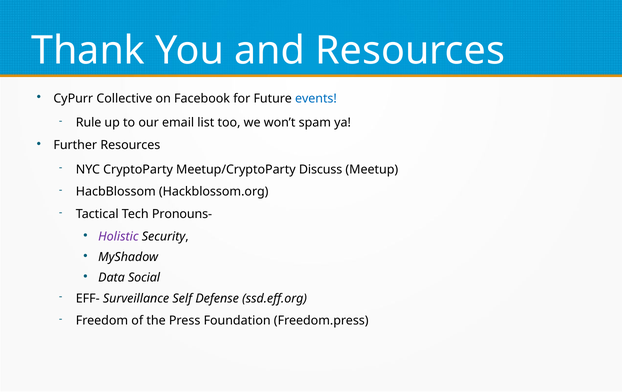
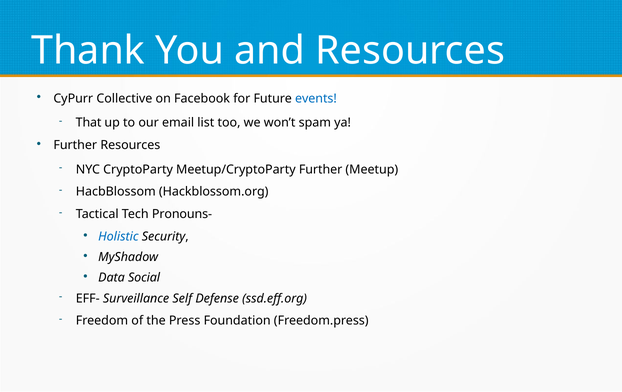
Rule: Rule -> That (89, 123)
Meetup/CryptoParty Discuss: Discuss -> Further (321, 169)
Holistic colour: purple -> blue (118, 237)
